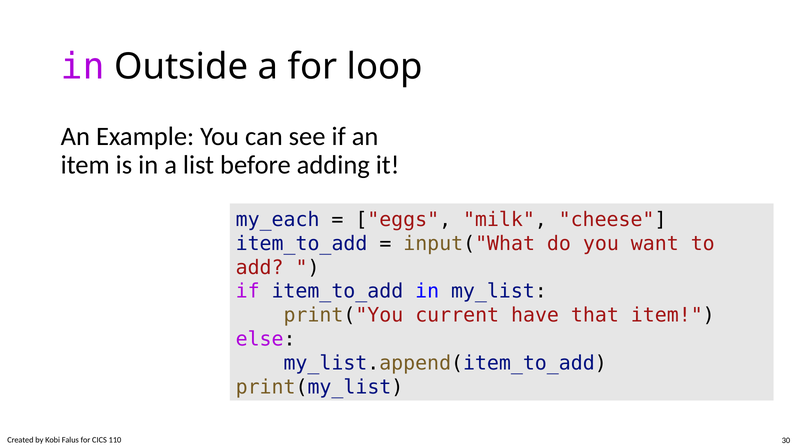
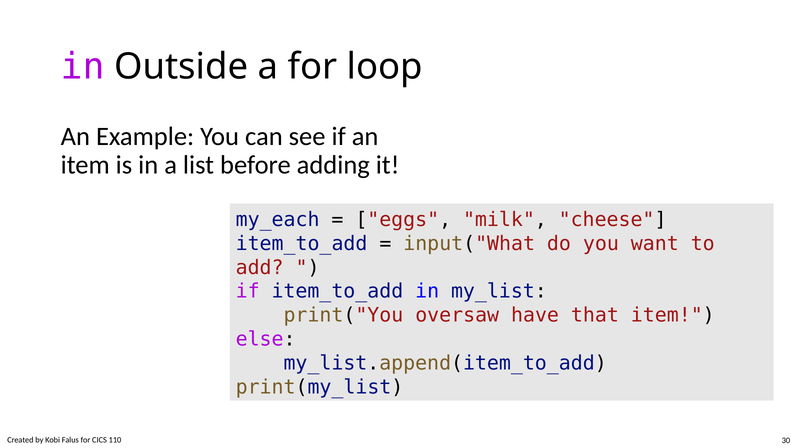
current: current -> oversaw (457, 315)
